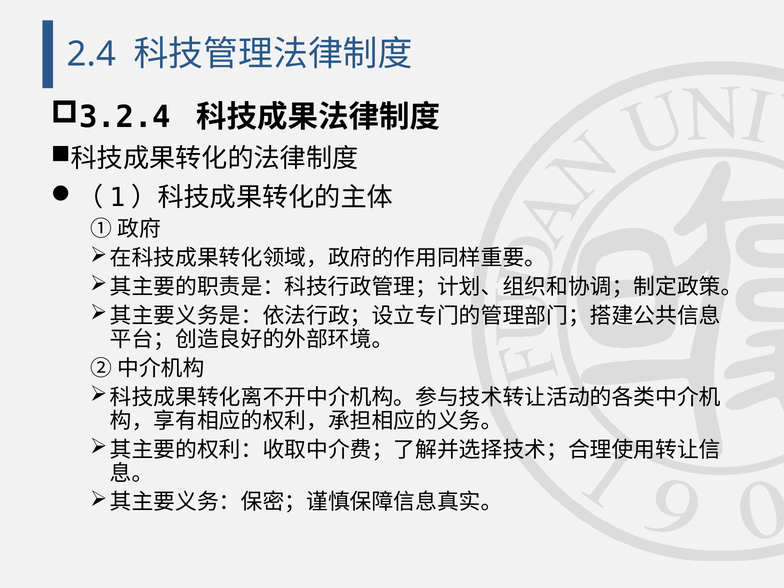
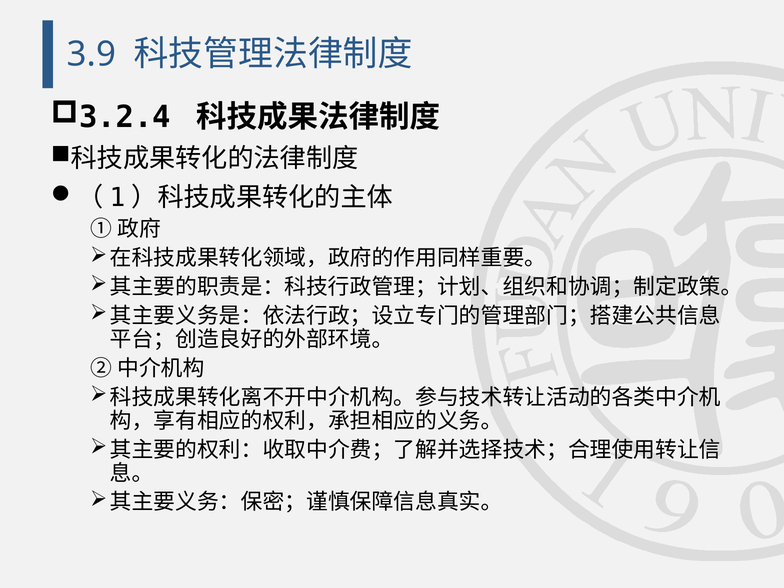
2.4: 2.4 -> 3.9 (92, 54)
